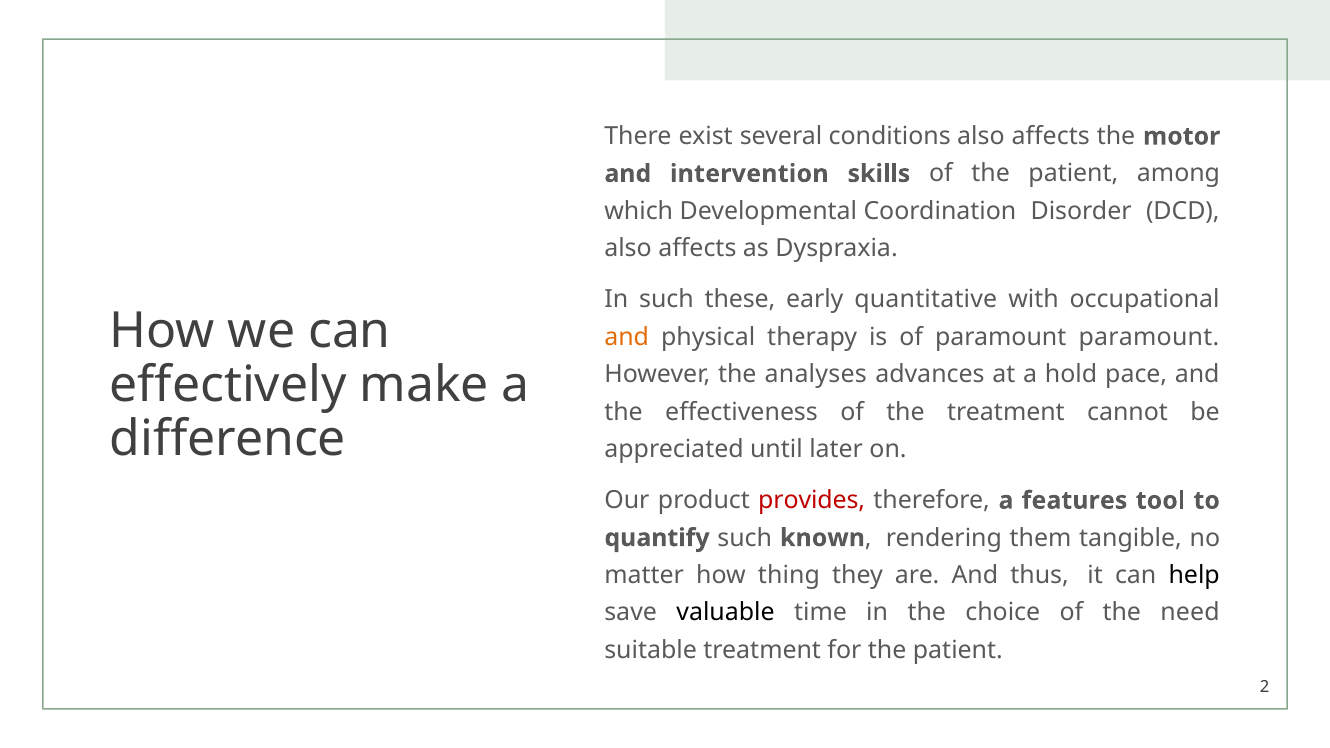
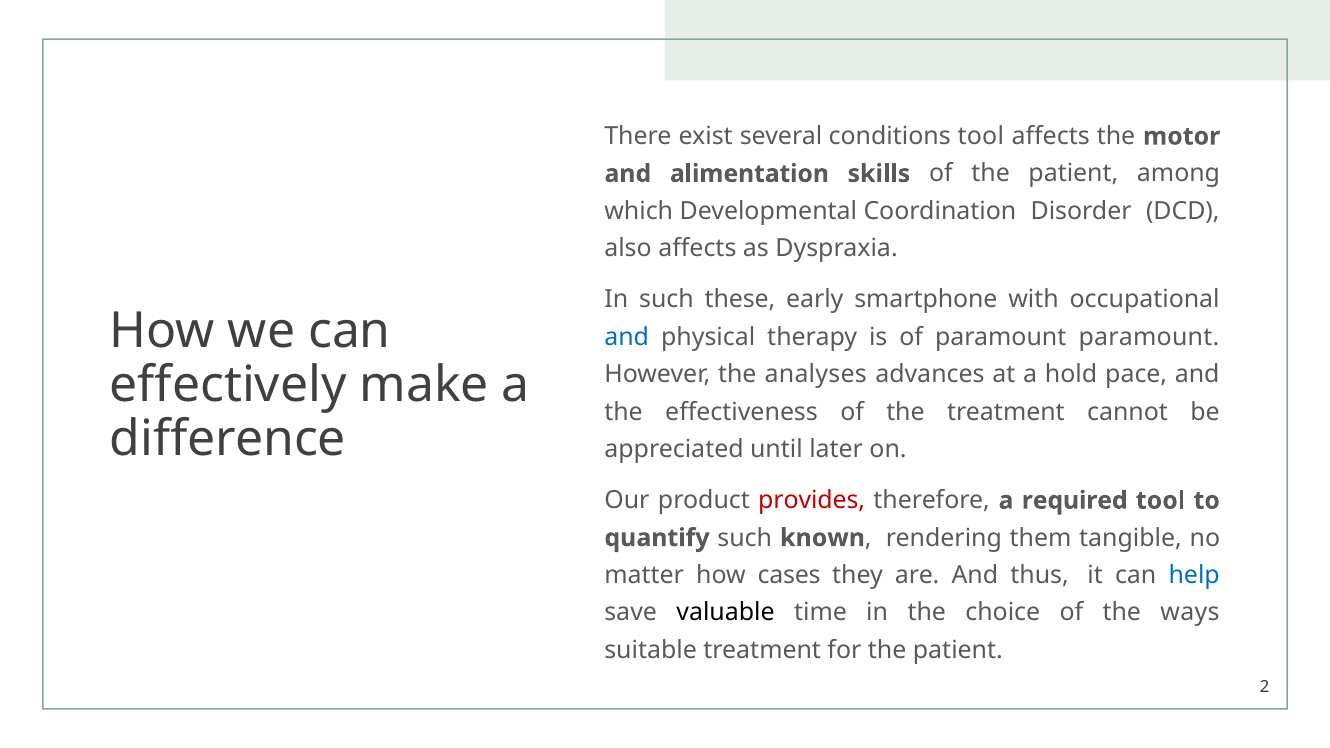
conditions also: also -> tool (981, 136)
intervention: intervention -> alimentation (749, 174)
quantitative: quantitative -> smartphone (926, 300)
and colour: orange -> blue (627, 337)
features: features -> required (1075, 501)
thing: thing -> cases (789, 575)
help colour: black -> blue (1194, 575)
need: need -> ways (1190, 613)
